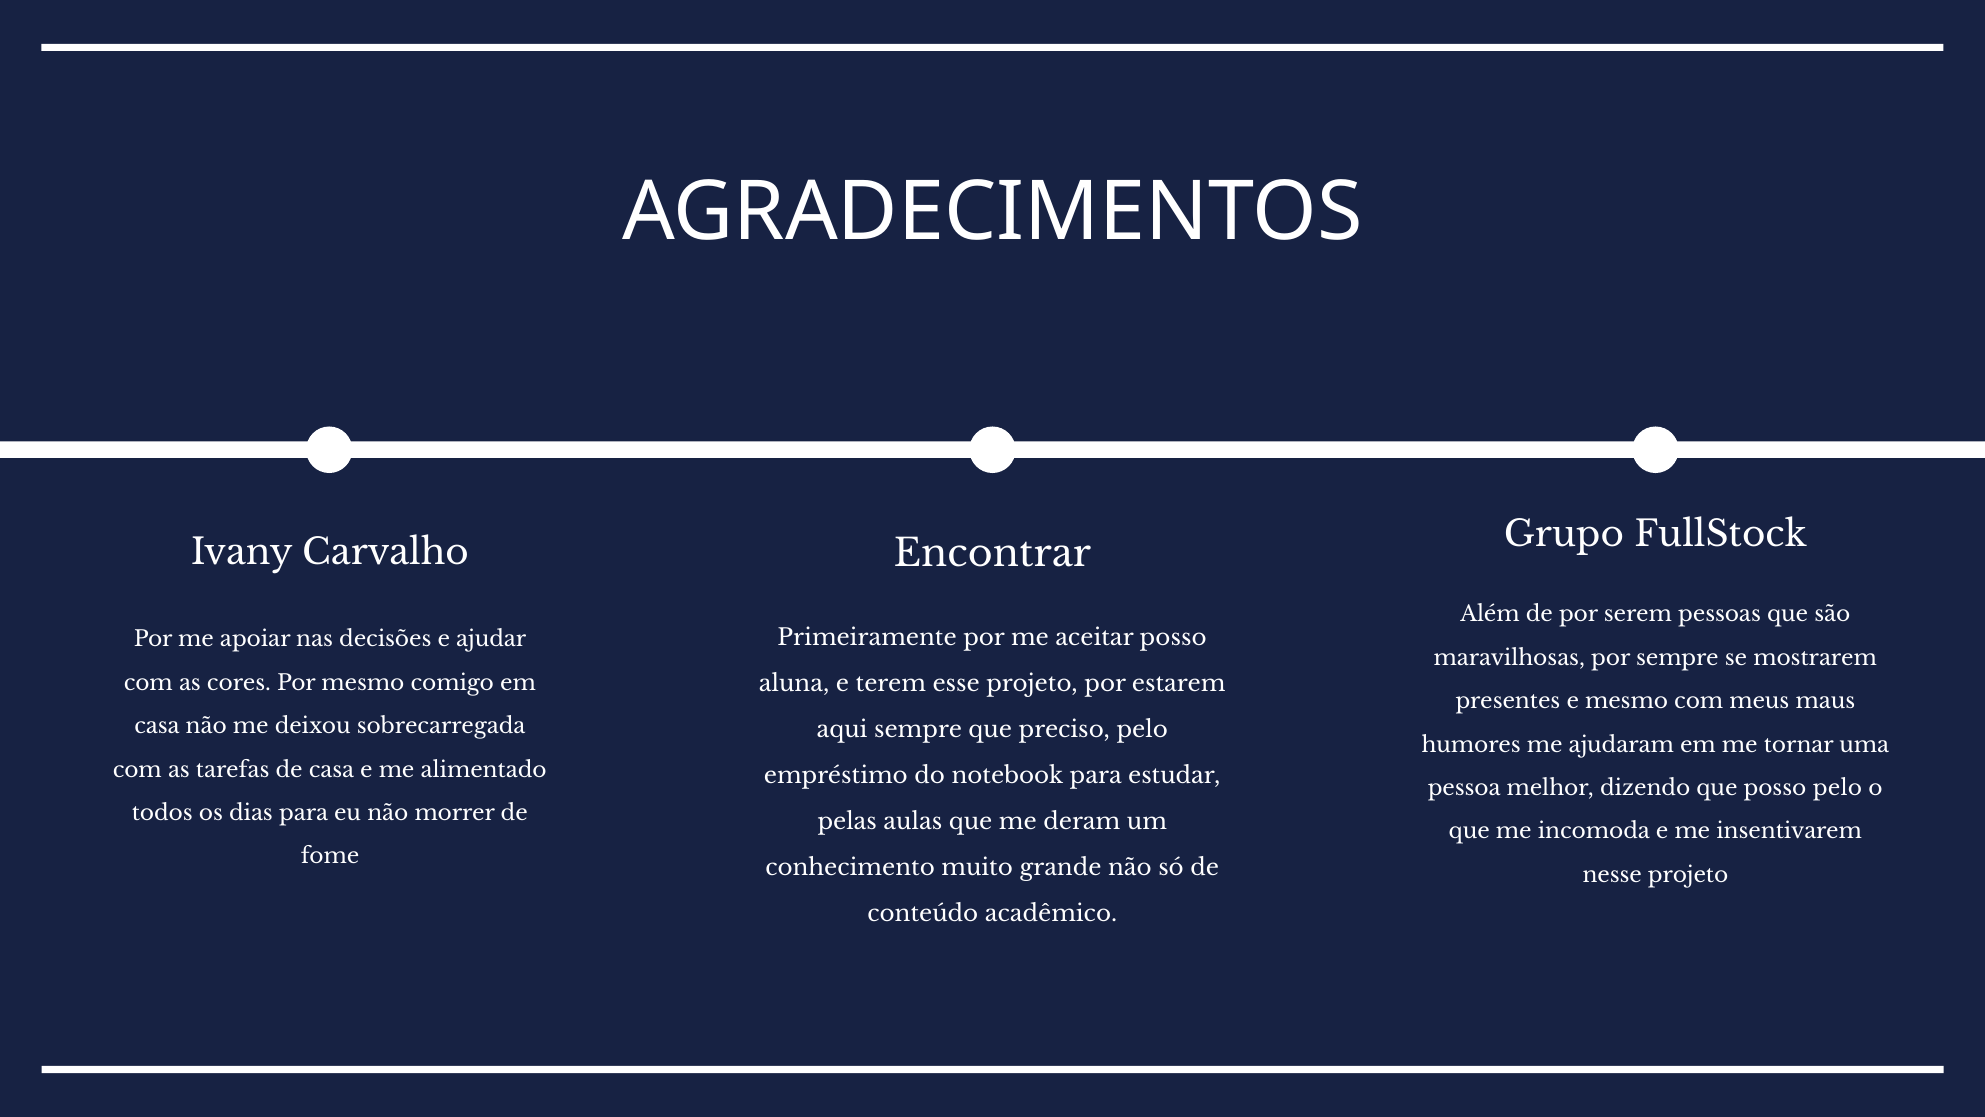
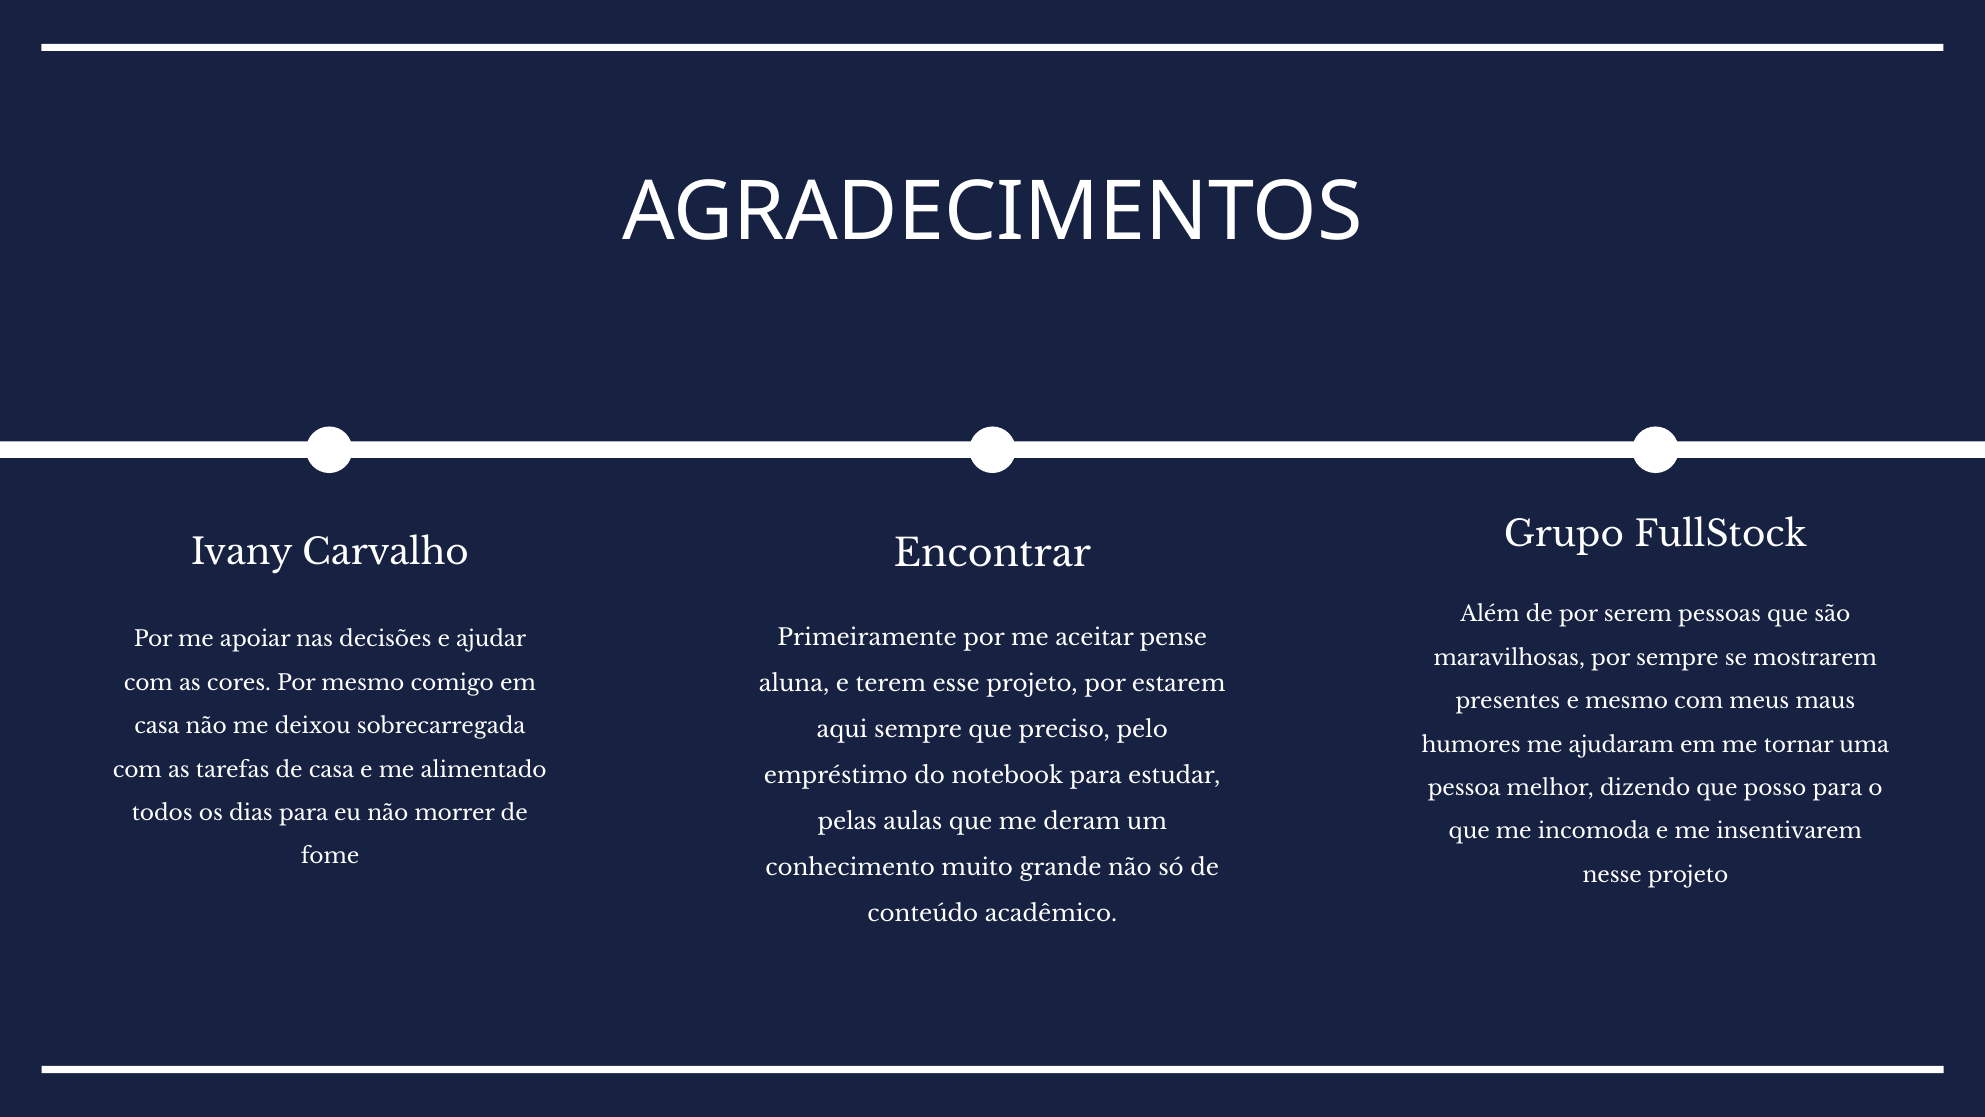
aceitar posso: posso -> pense (1173, 637)
posso pelo: pelo -> para (1838, 788)
